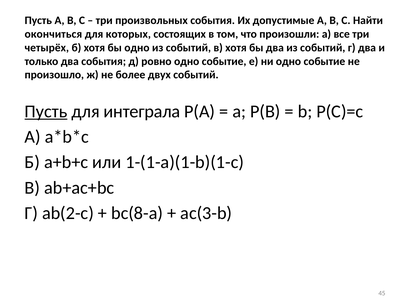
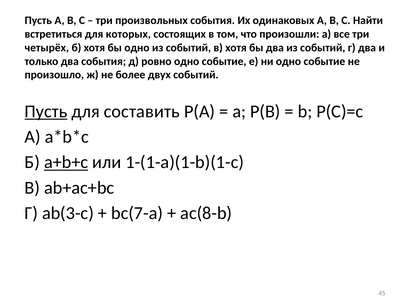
допустимые: допустимые -> одинаковых (284, 20)
окончиться: окончиться -> встретиться (53, 34)
интеграла: интеграла -> составить (142, 112)
a+b+c underline: none -> present (66, 163)
ab(2-c: ab(2-c -> ab(3-c (68, 214)
bc(8-a: bc(8-a -> bc(7-a (137, 214)
ac(3-b: ac(3-b -> ac(8-b (206, 214)
